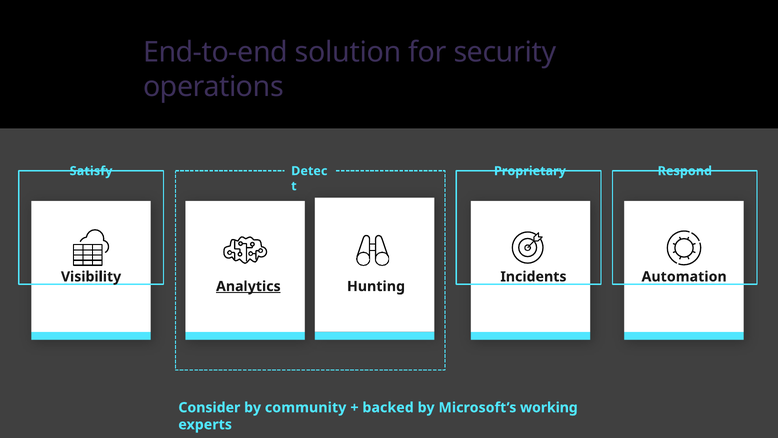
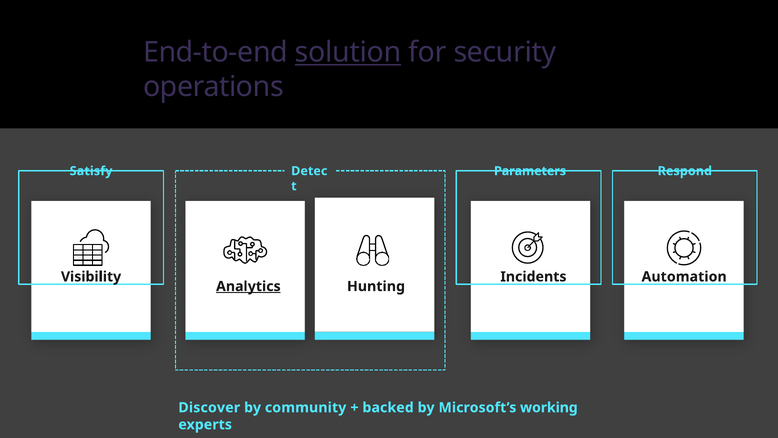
solution underline: none -> present (348, 52)
Proprietary: Proprietary -> Parameters (530, 171)
Consider: Consider -> Discover (209, 407)
